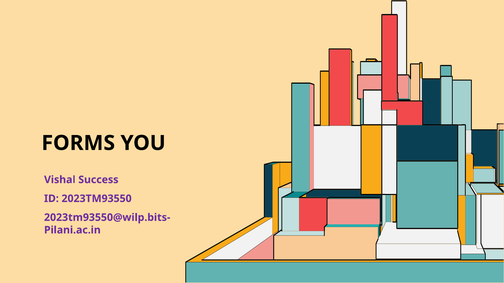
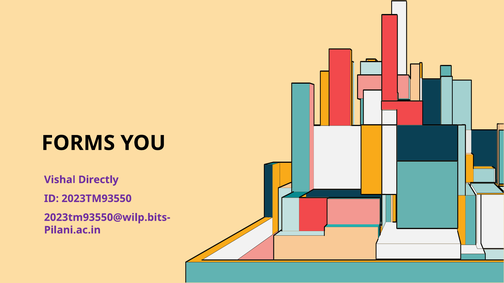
Success: Success -> Directly (98, 180)
